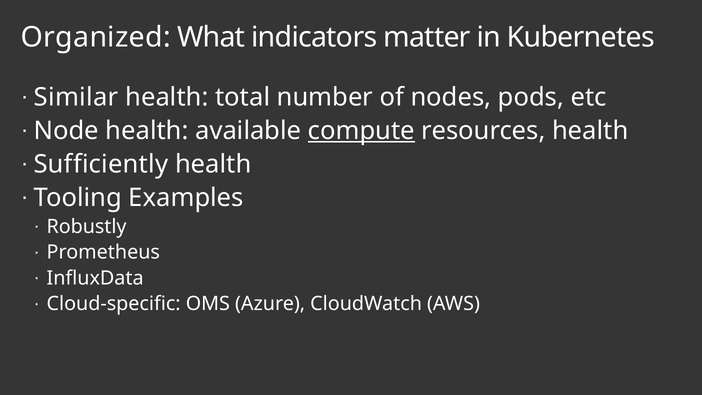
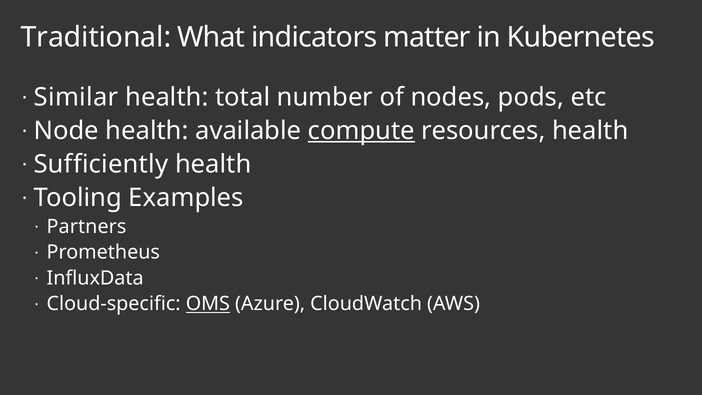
Organized: Organized -> Traditional (96, 37)
Robustly: Robustly -> Partners (86, 227)
OMS underline: none -> present (208, 304)
